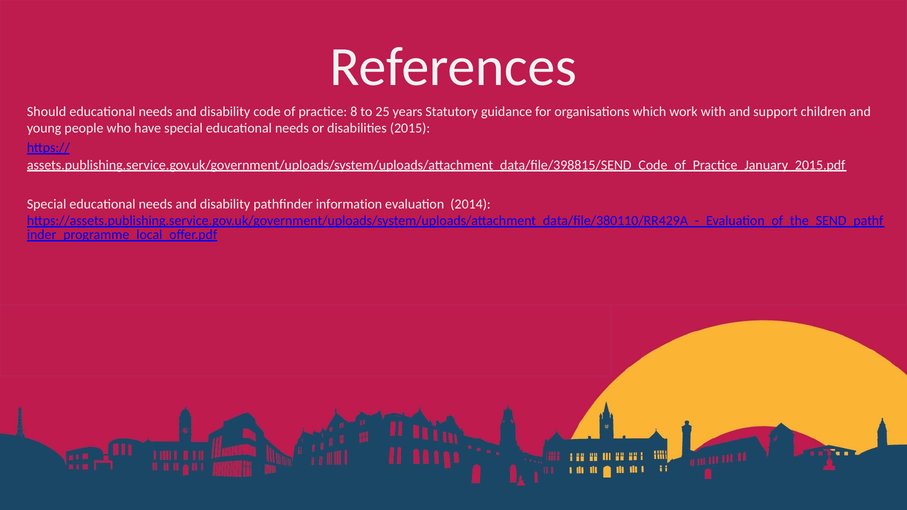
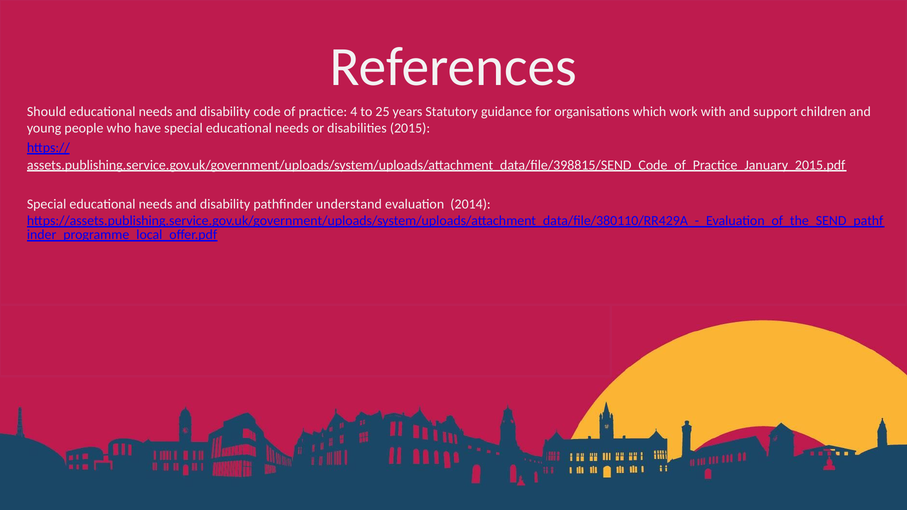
8: 8 -> 4 (354, 112)
information: information -> understand (349, 204)
